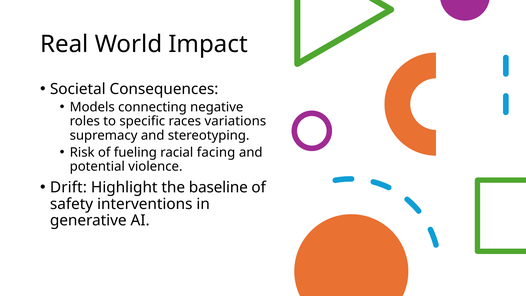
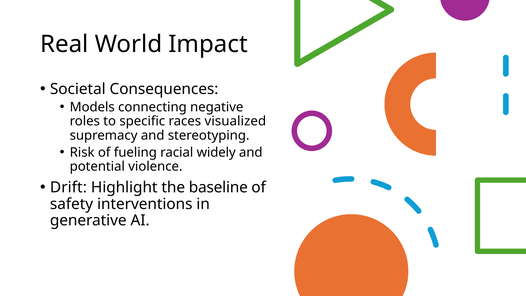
variations: variations -> visualized (235, 121)
facing: facing -> widely (216, 152)
